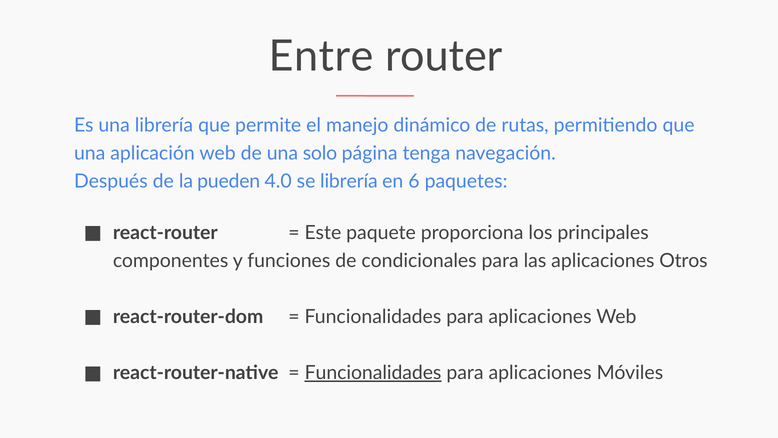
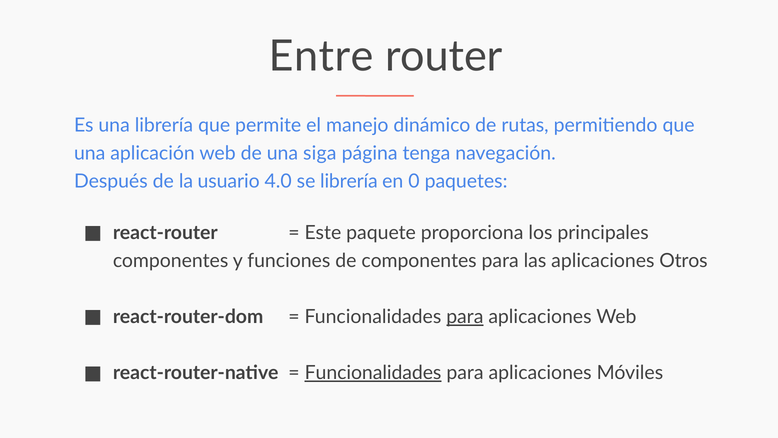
solo: solo -> siga (320, 153)
pueden: pueden -> usuario (229, 181)
6: 6 -> 0 (414, 181)
de condicionales: condicionales -> componentes (419, 261)
para underline: none -> present (465, 317)
